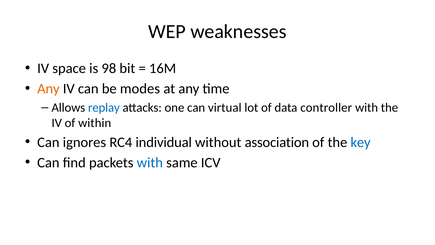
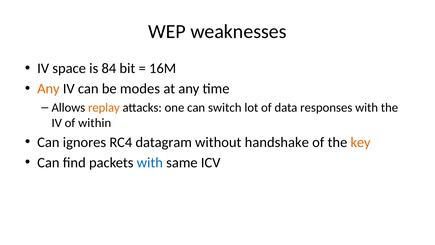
98: 98 -> 84 (109, 68)
replay colour: blue -> orange (104, 107)
virtual: virtual -> switch (225, 107)
controller: controller -> responses (326, 107)
individual: individual -> datagram (164, 142)
association: association -> handshake (277, 142)
key colour: blue -> orange (361, 142)
